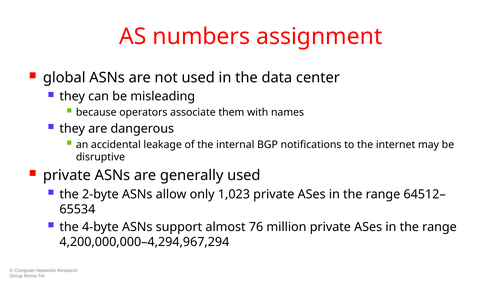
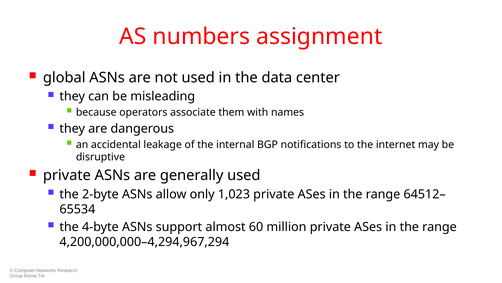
76: 76 -> 60 (256, 226)
